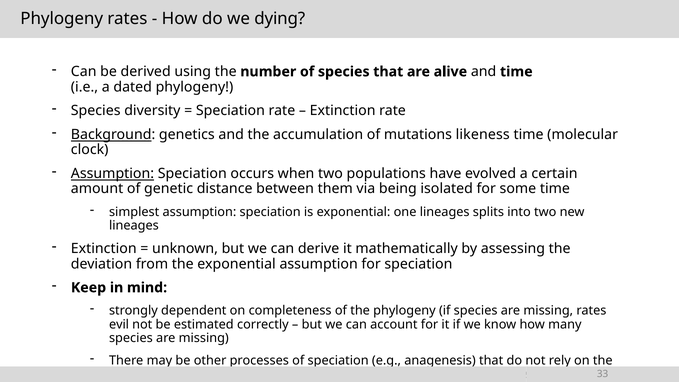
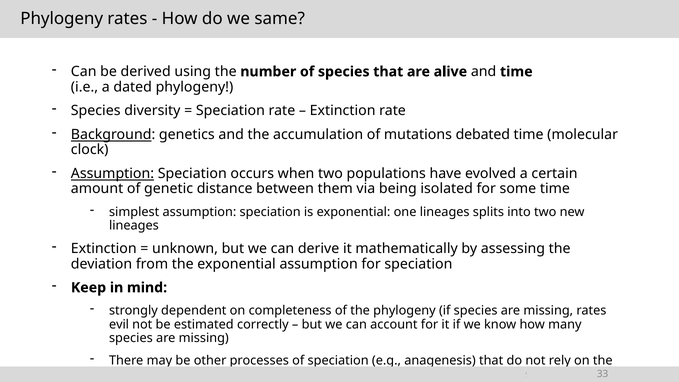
dying: dying -> same (280, 19)
mutations likeness: likeness -> debated (483, 134)
